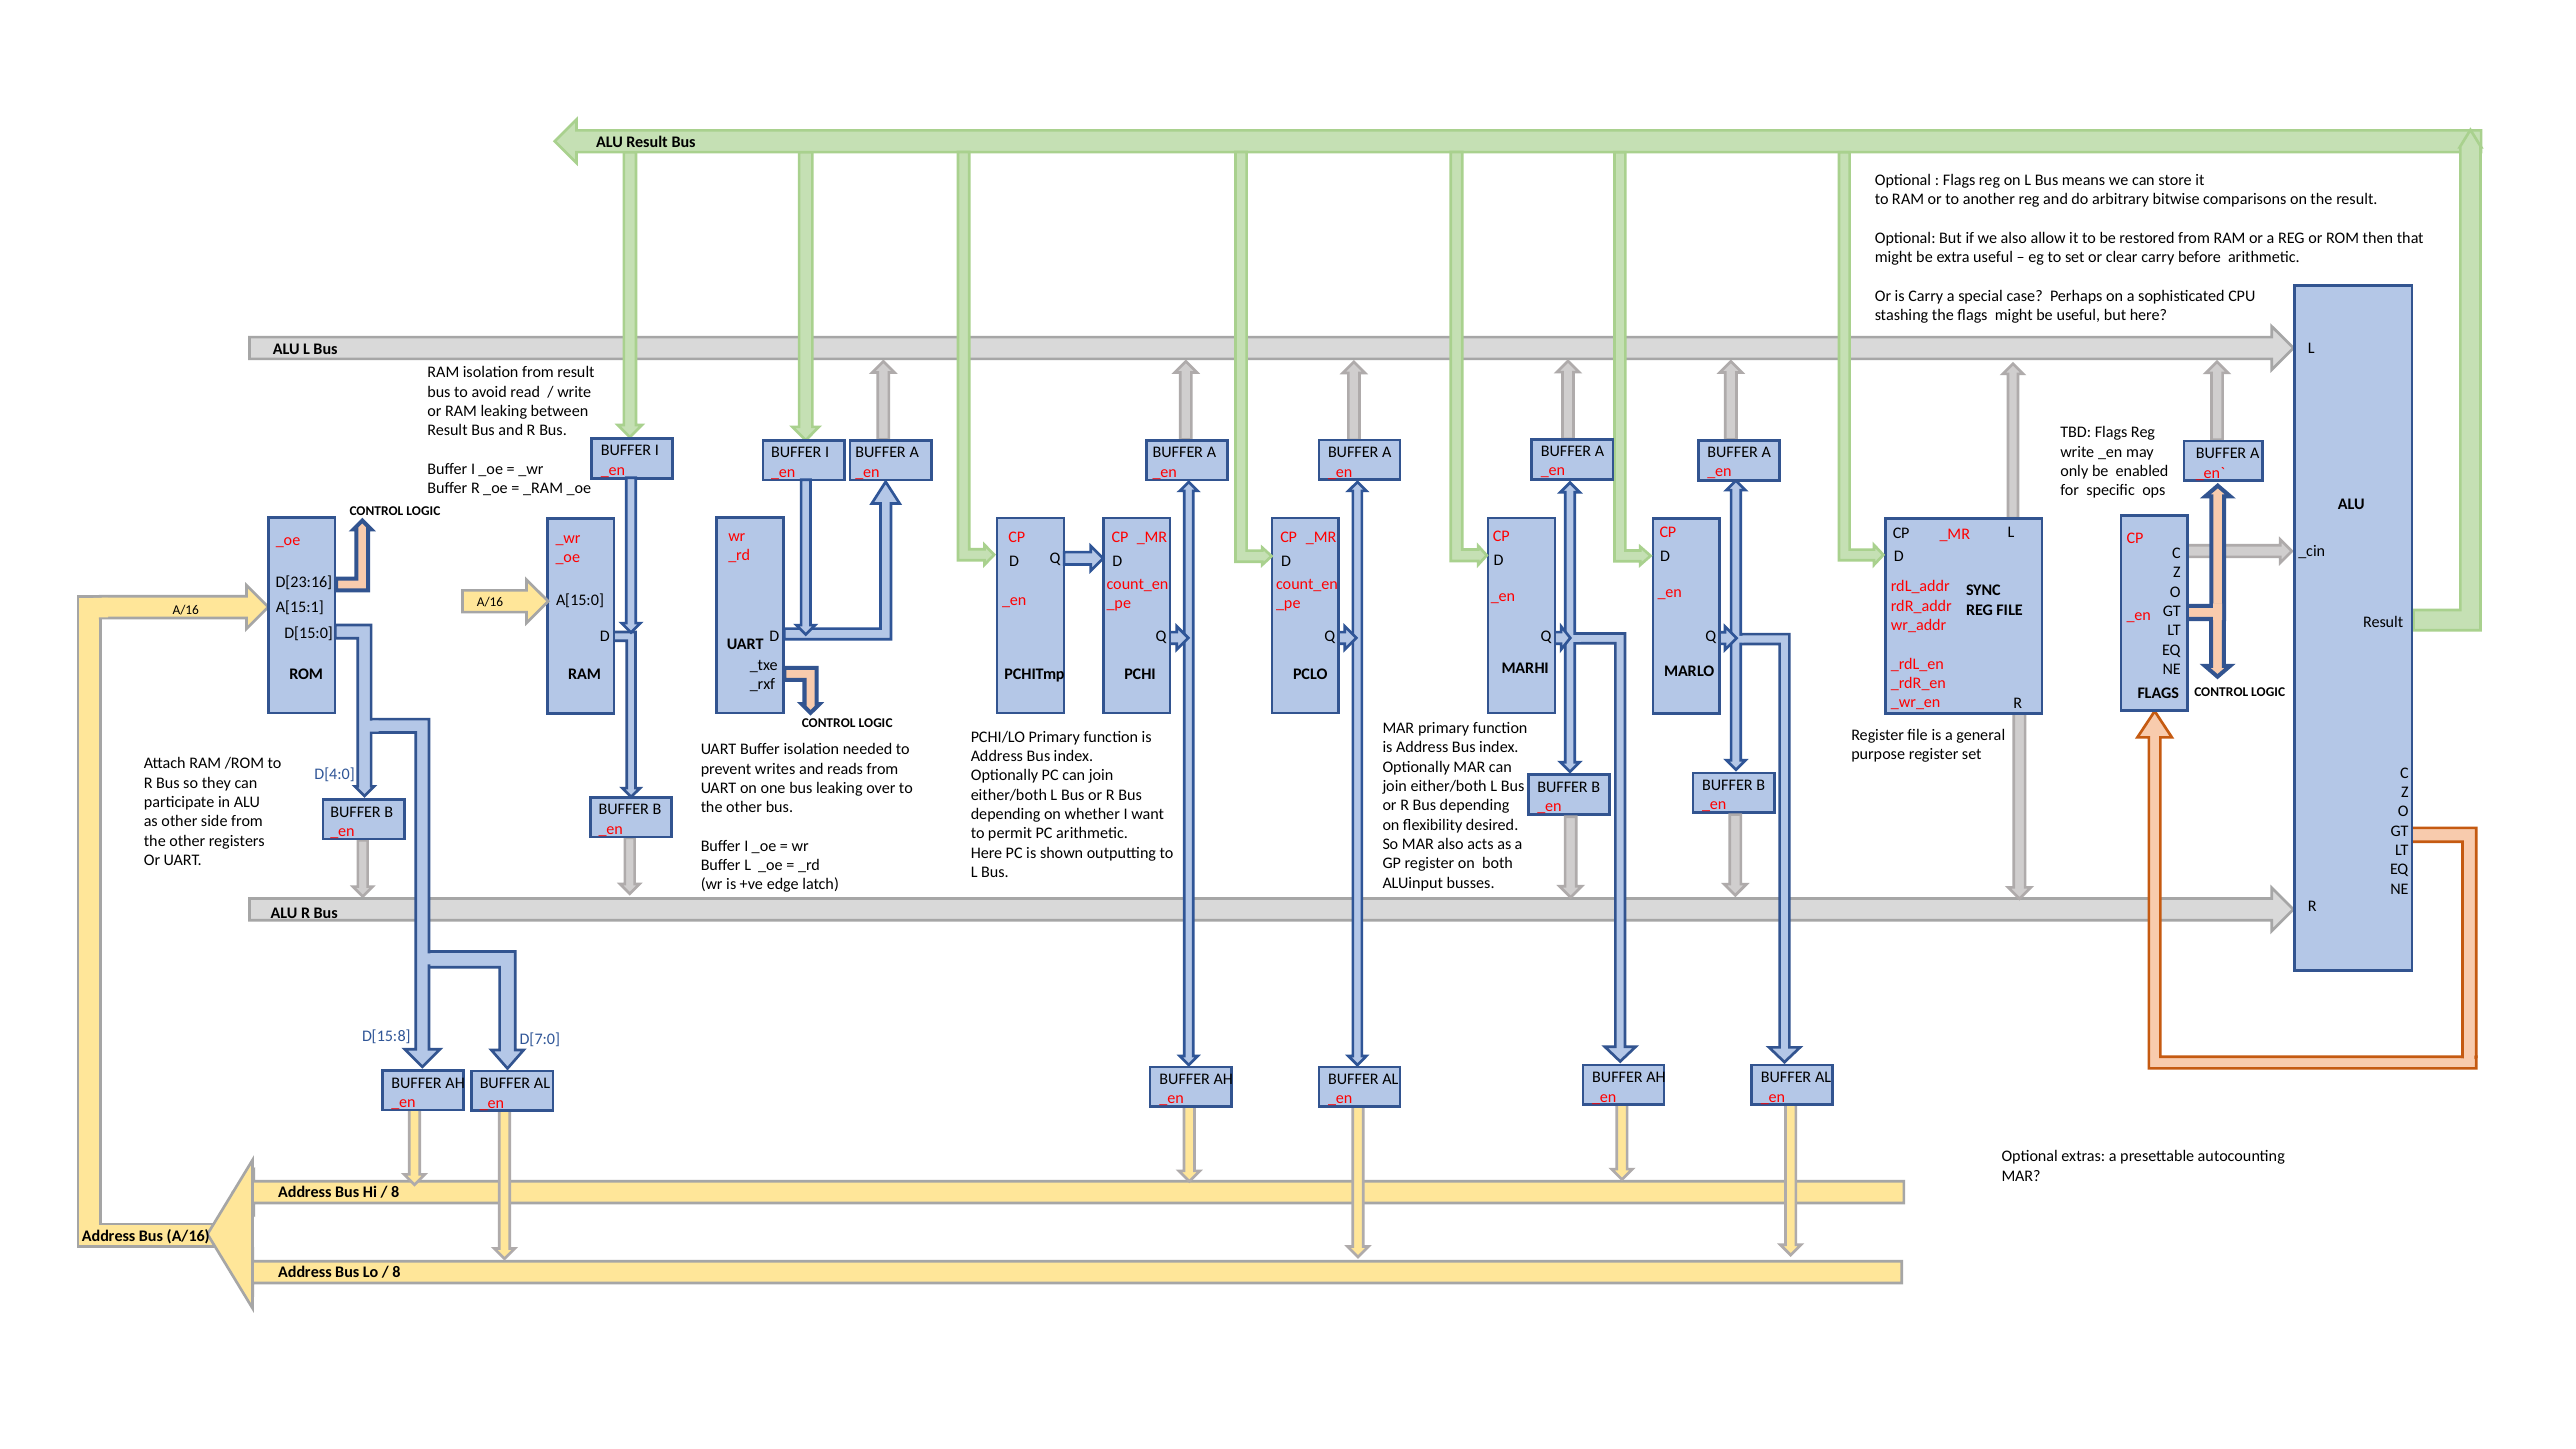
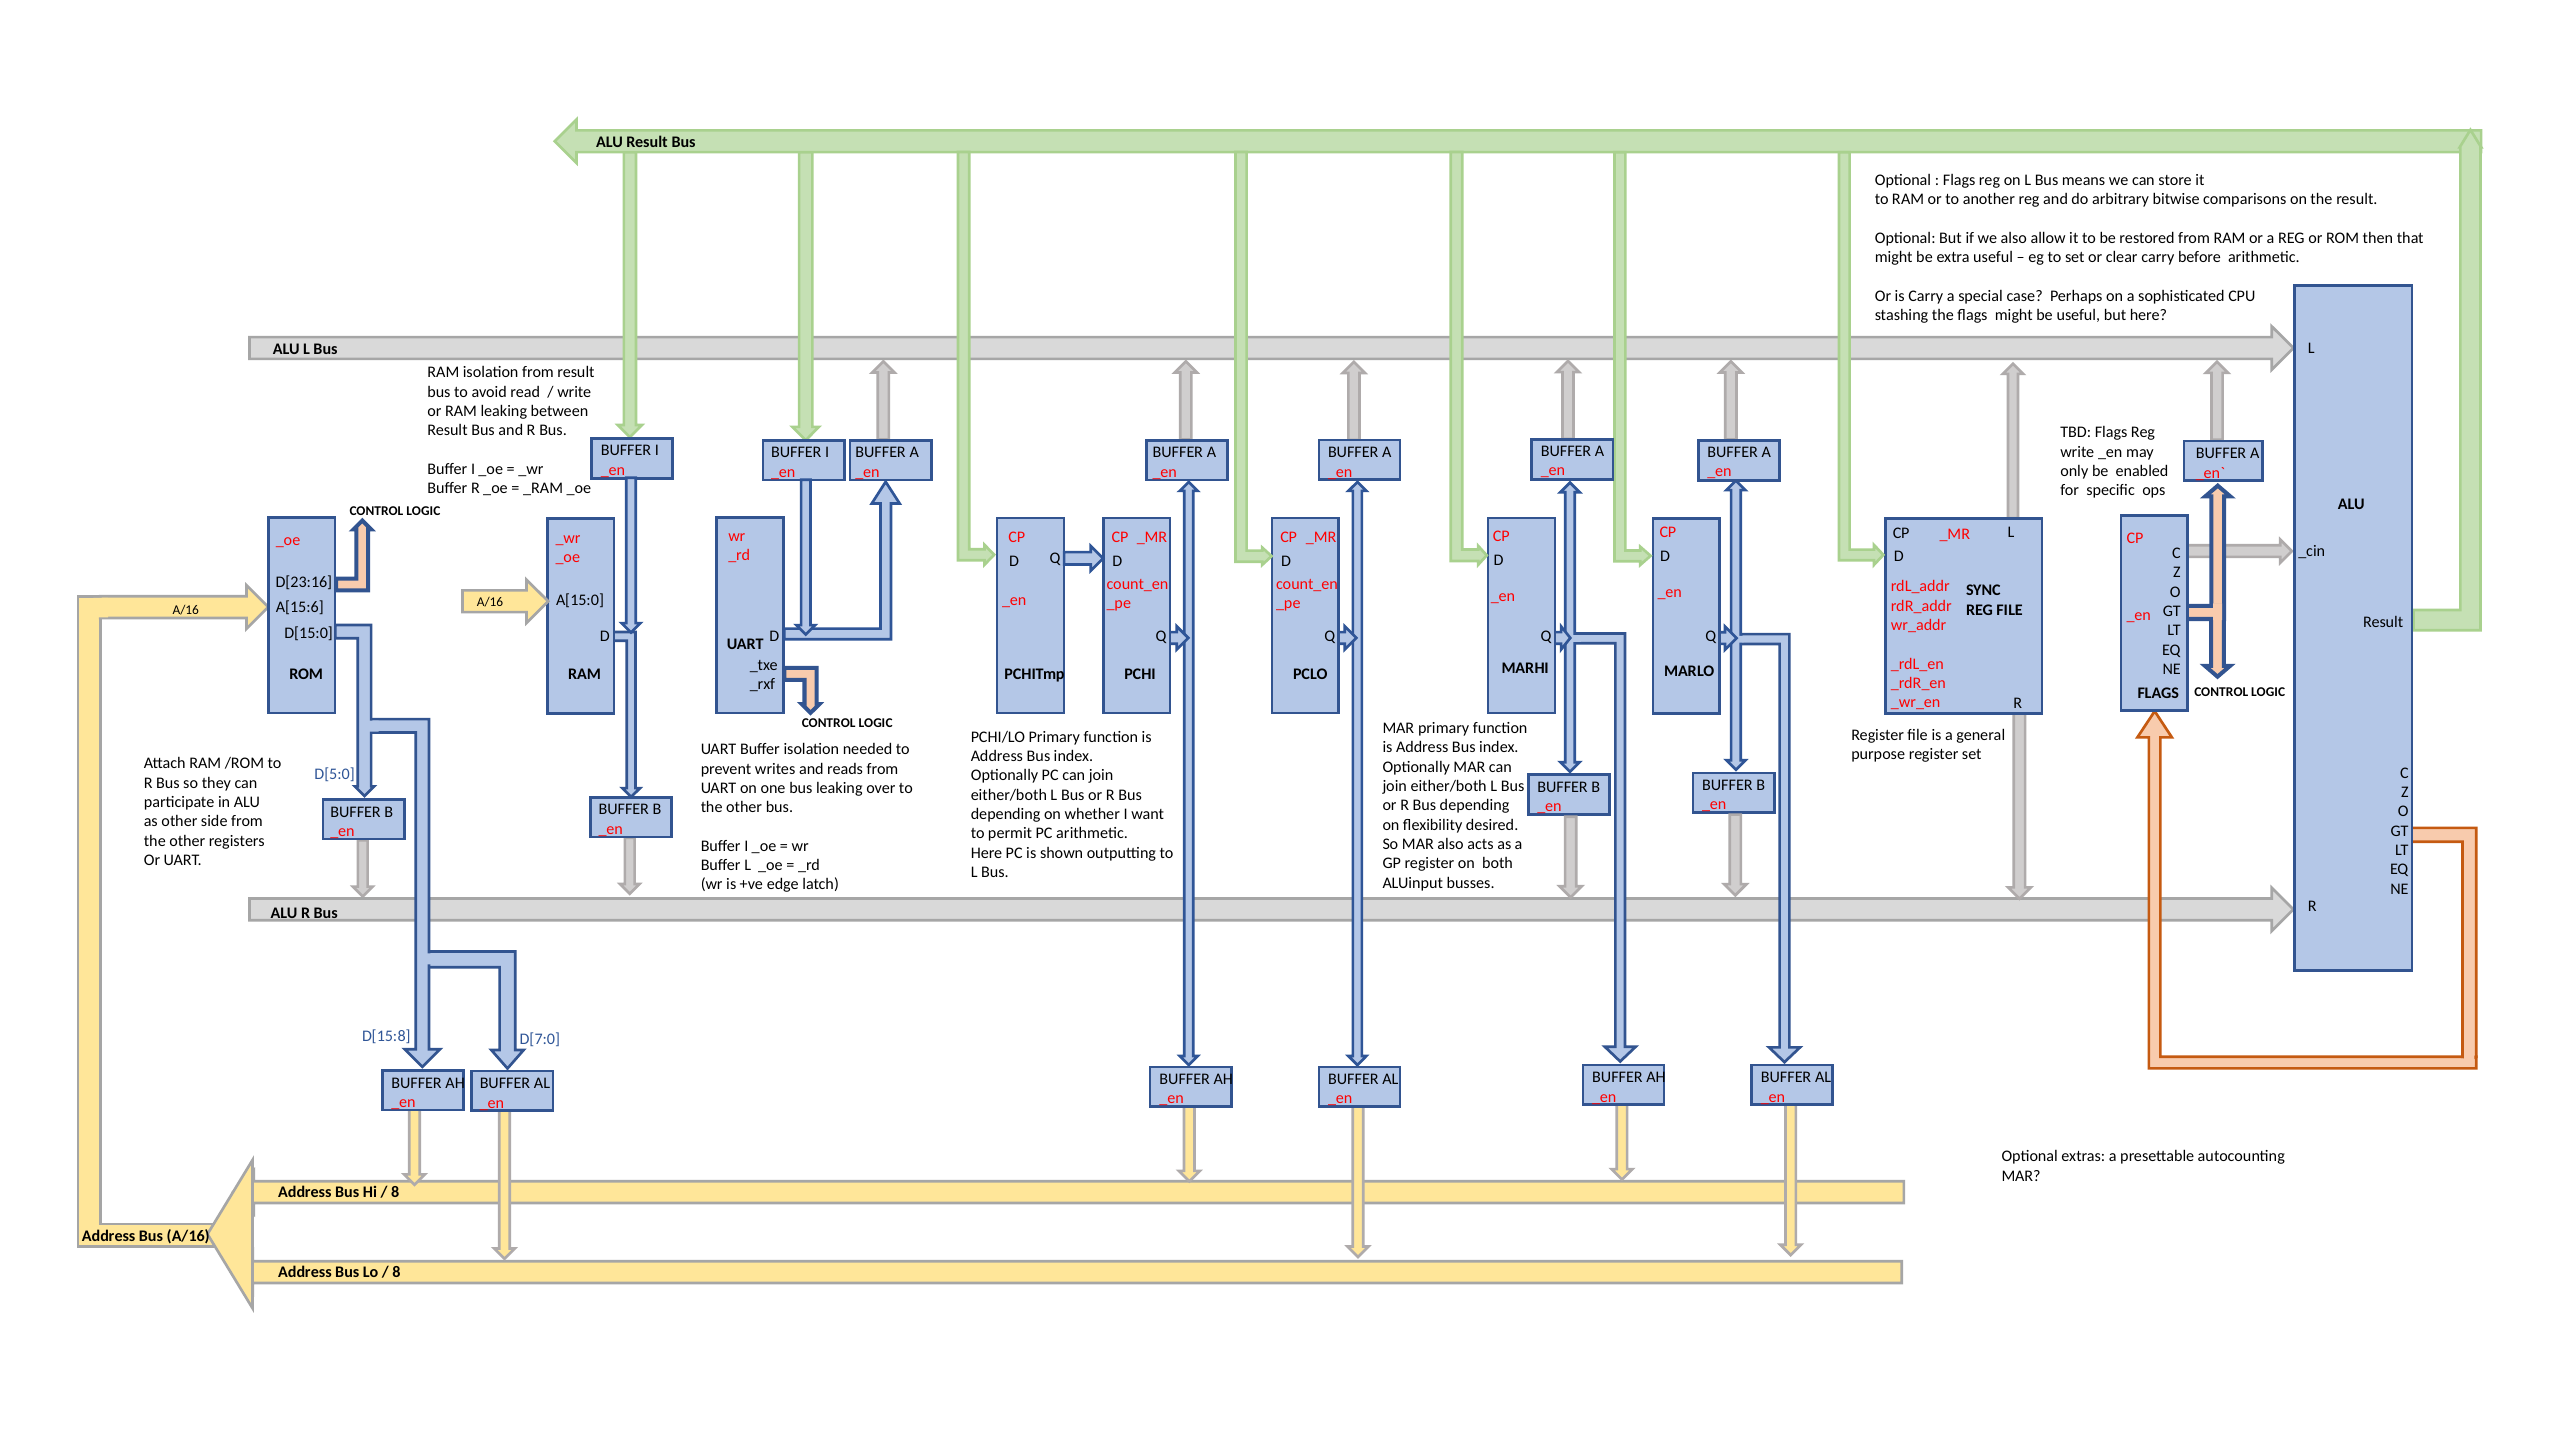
A[15:1: A[15:1 -> A[15:6 (300, 608)
D[4:0: D[4:0 -> D[5:0 (335, 774)
